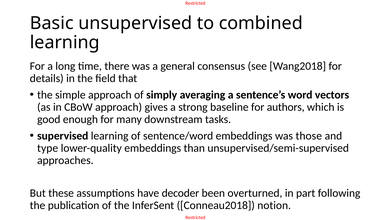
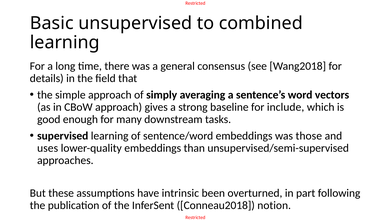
authors: authors -> include (286, 107)
type: type -> uses (48, 148)
decoder: decoder -> intrinsic (180, 193)
